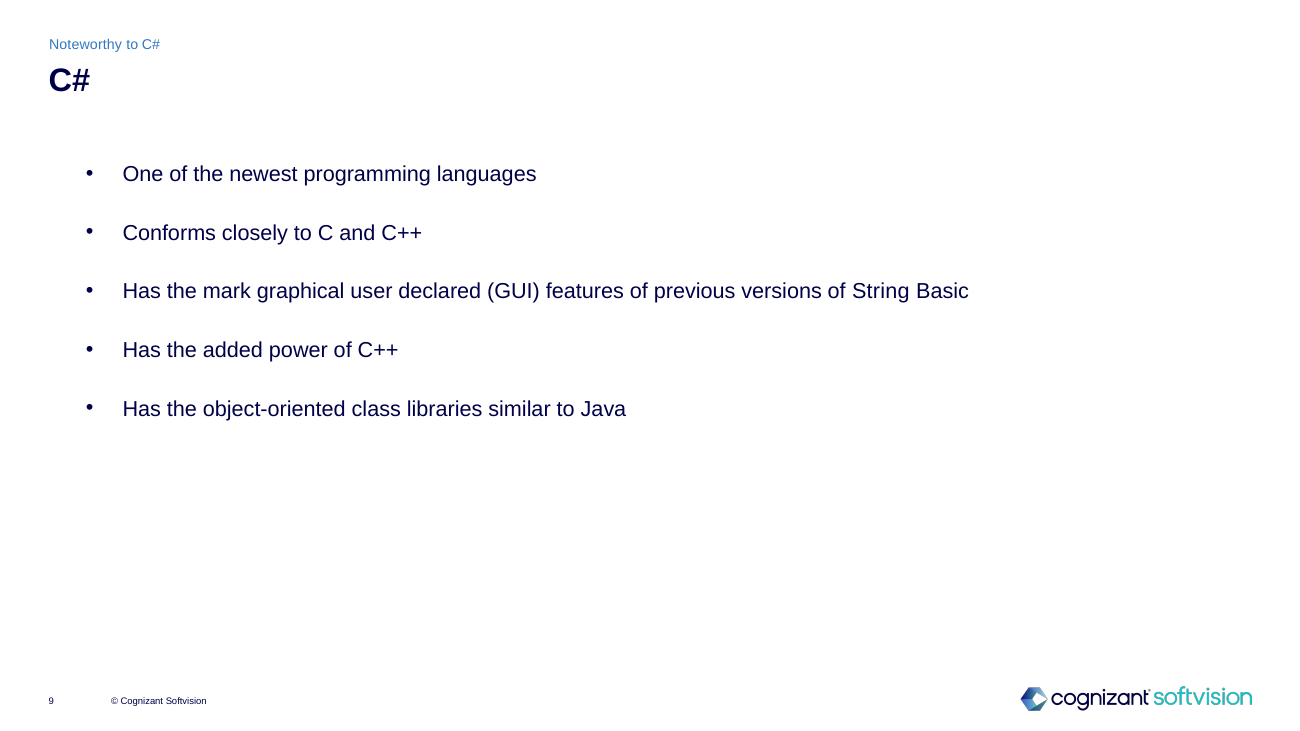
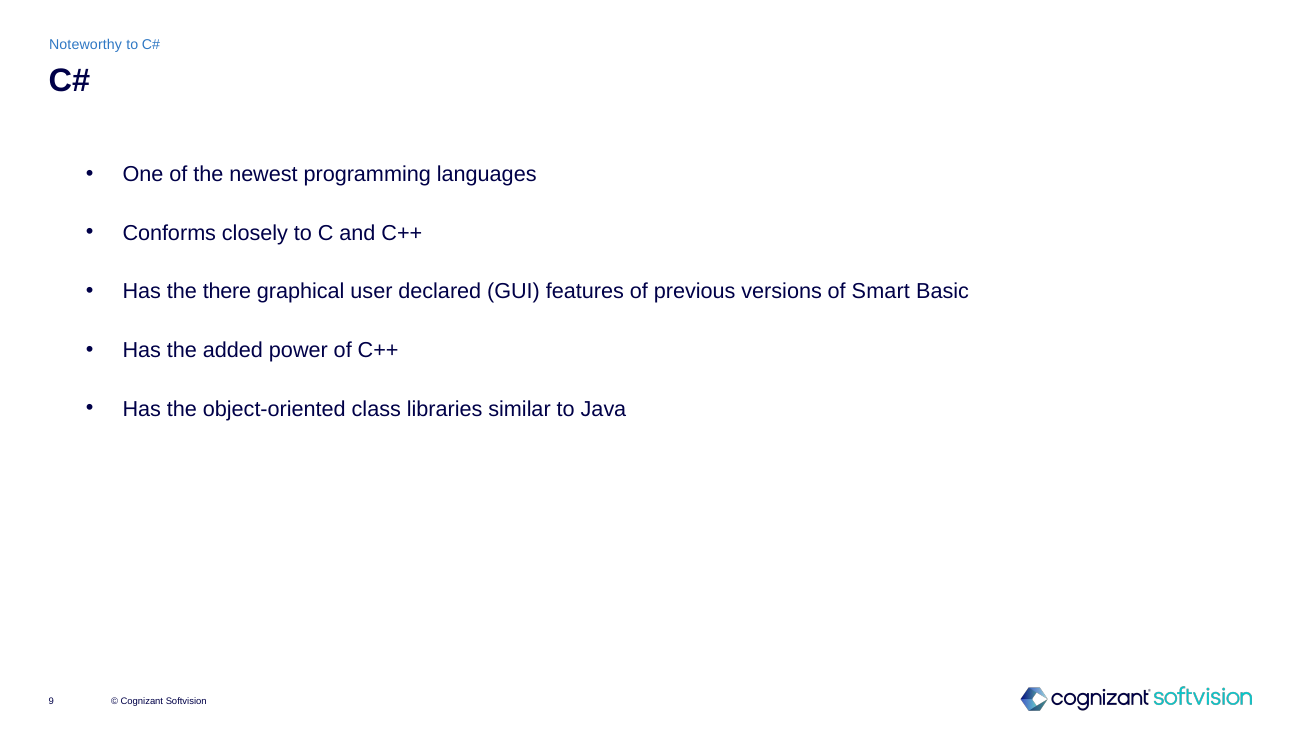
mark: mark -> there (227, 292)
String: String -> Smart (881, 292)
